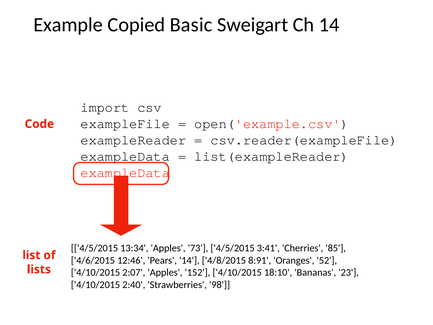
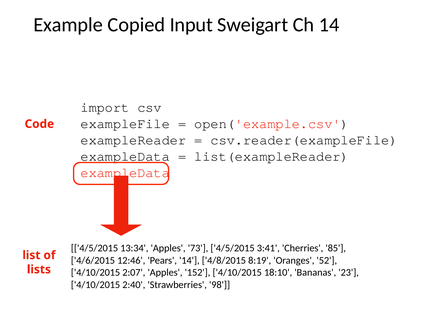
Basic: Basic -> Input (191, 25)
8:91: 8:91 -> 8:19 (260, 260)
